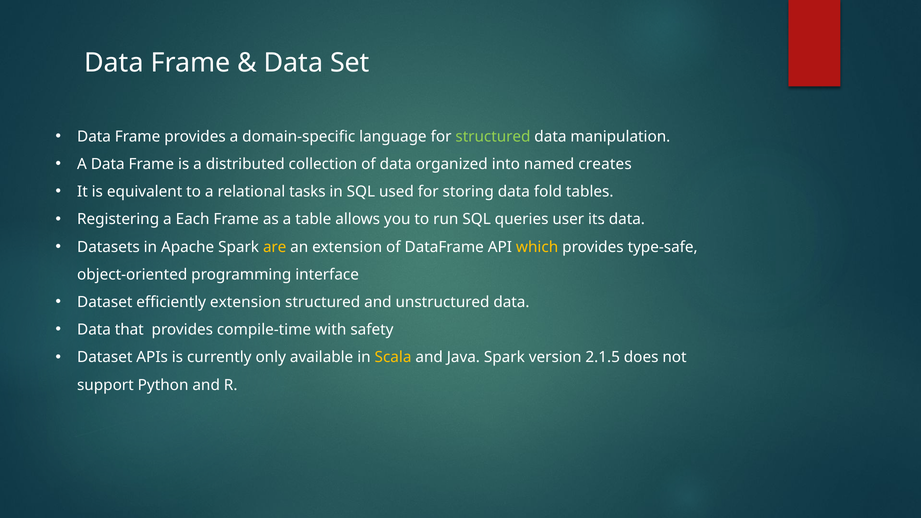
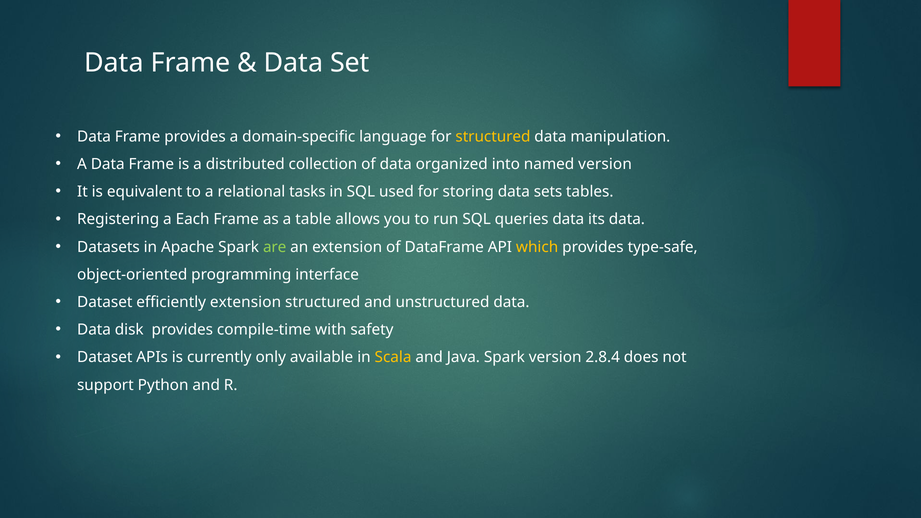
structured colour: light green -> yellow (493, 137)
named creates: creates -> version (605, 164)
fold: fold -> sets (548, 192)
queries user: user -> data (568, 219)
are colour: yellow -> light green (275, 247)
that: that -> disk (129, 330)
2.1.5: 2.1.5 -> 2.8.4 (603, 357)
